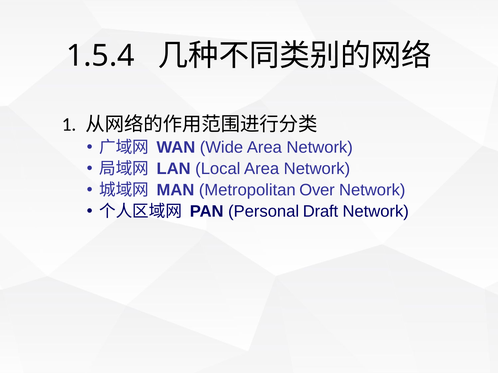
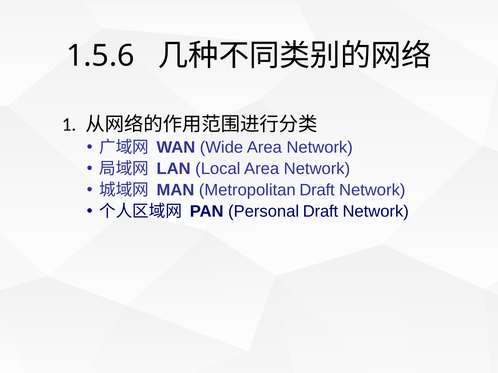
1.5.4: 1.5.4 -> 1.5.6 (100, 56)
Metropolitan Over: Over -> Draft (317, 190)
